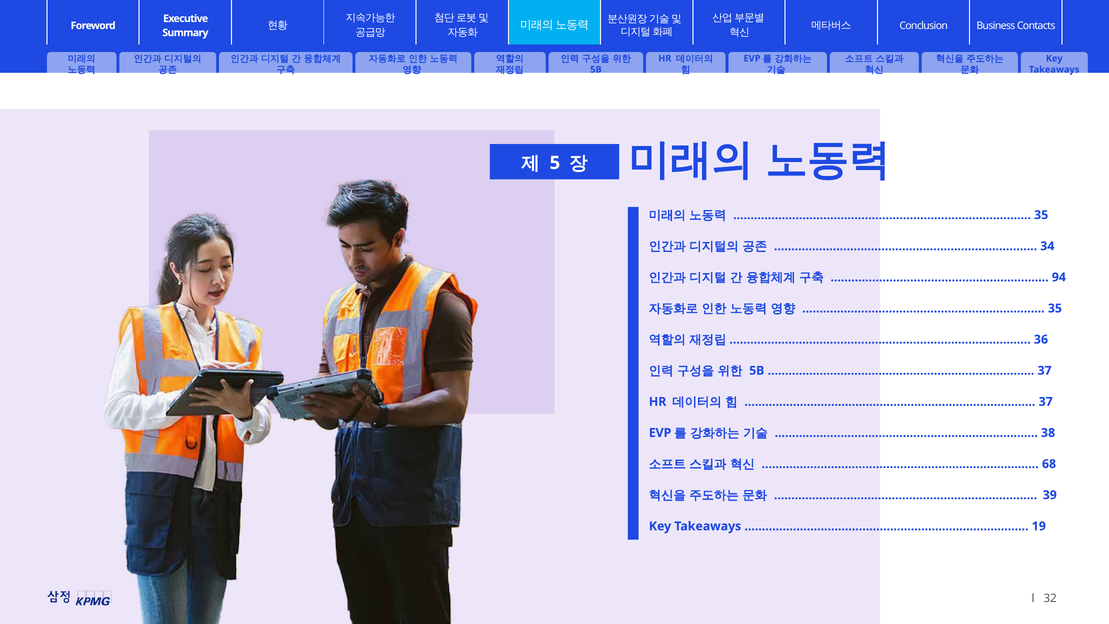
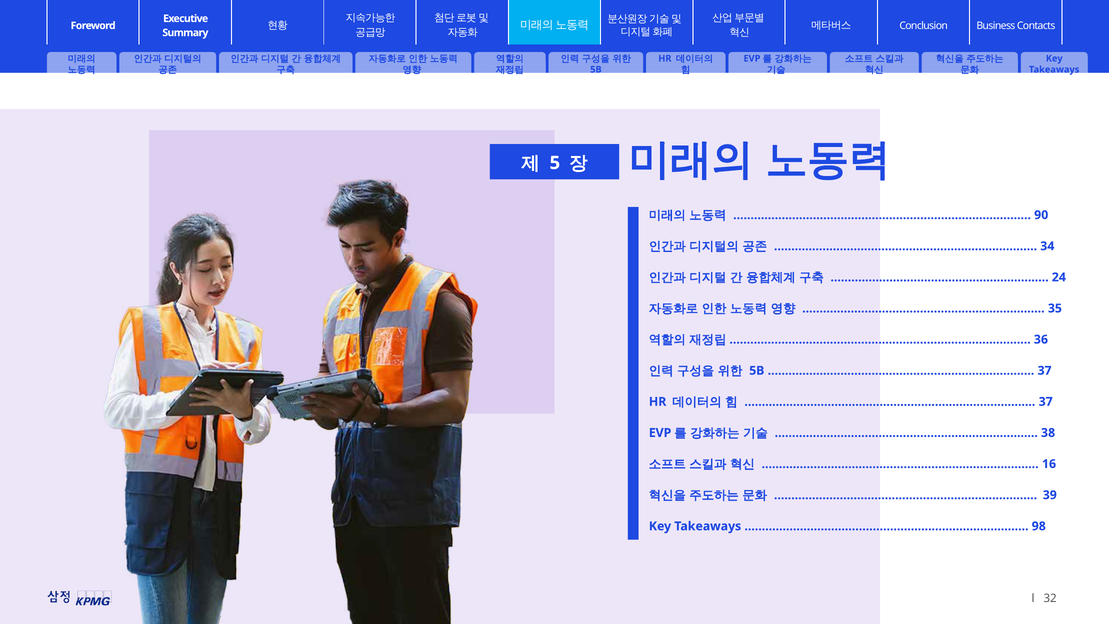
35: 35 -> 90 (1041, 215)
94: 94 -> 24 (1059, 277)
68: 68 -> 16 (1049, 464)
19: 19 -> 98 (1039, 526)
